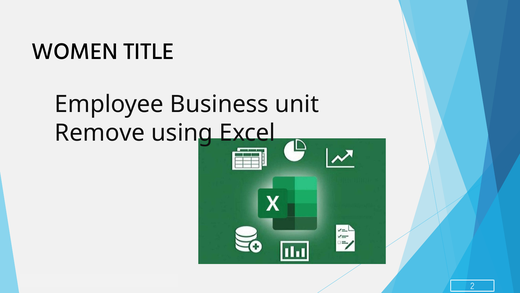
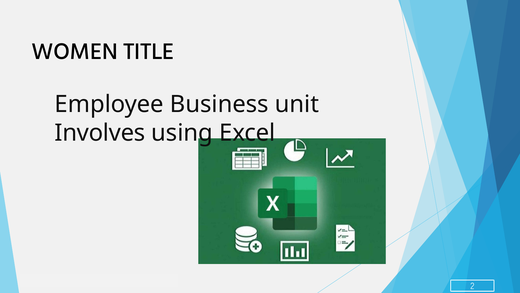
Remove: Remove -> Involves (100, 133)
